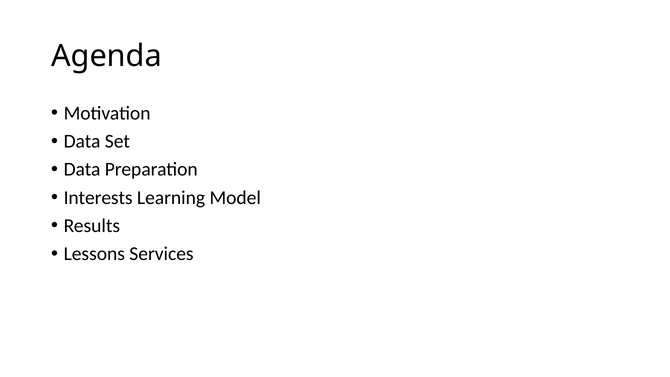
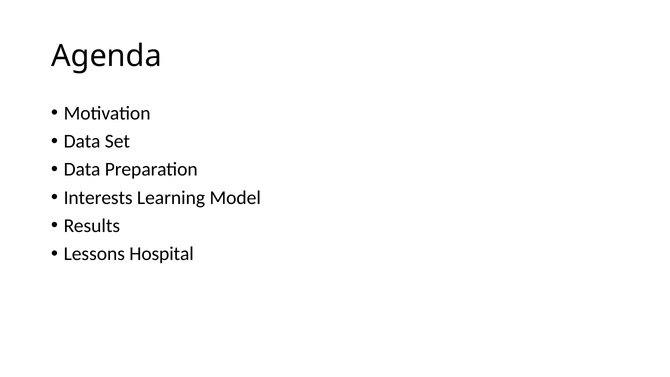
Services: Services -> Hospital (162, 254)
